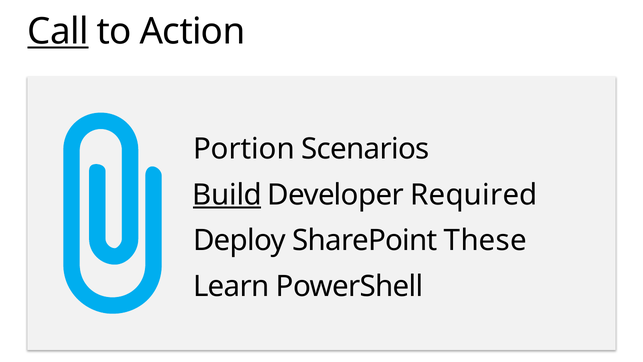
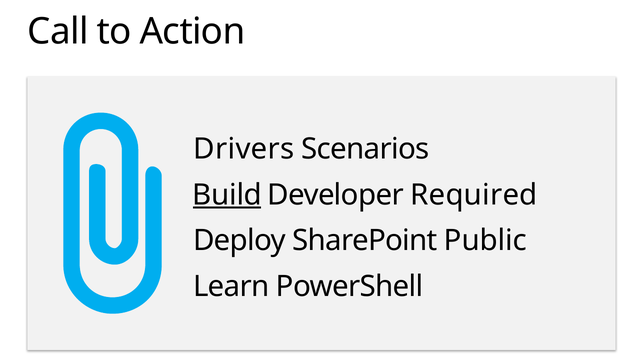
Call underline: present -> none (58, 32)
Portion: Portion -> Drivers (244, 149)
These: These -> Public (486, 241)
